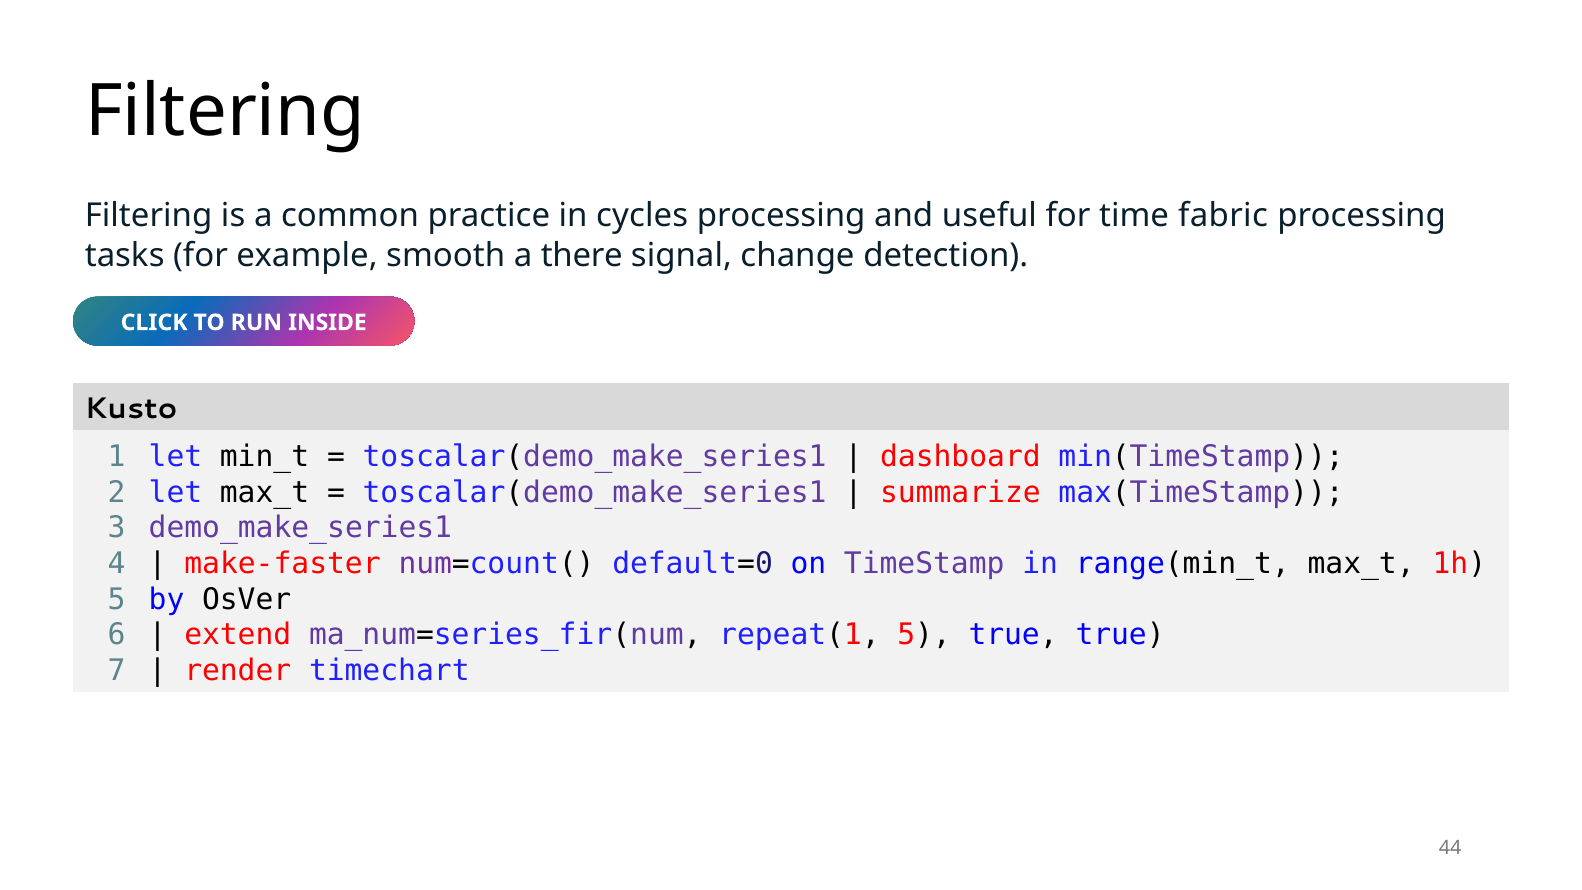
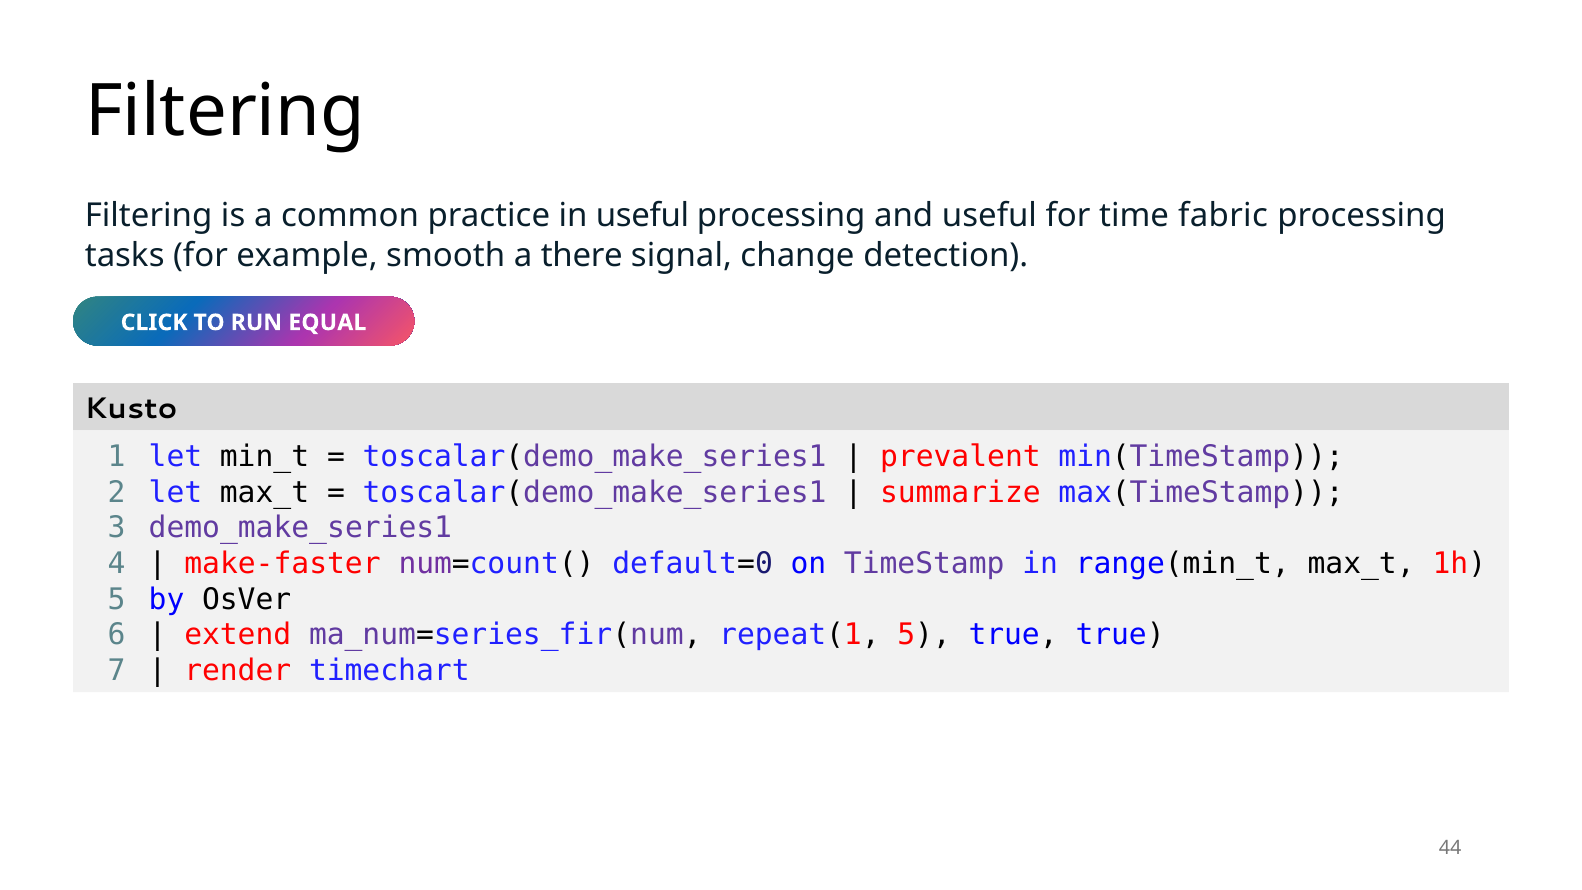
in cycles: cycles -> useful (642, 216)
INSIDE: INSIDE -> EQUAL (327, 322)
dashboard: dashboard -> prevalent (960, 457)
